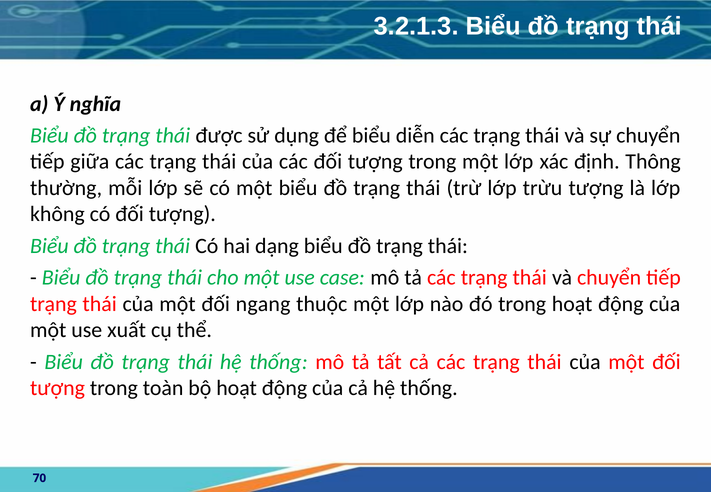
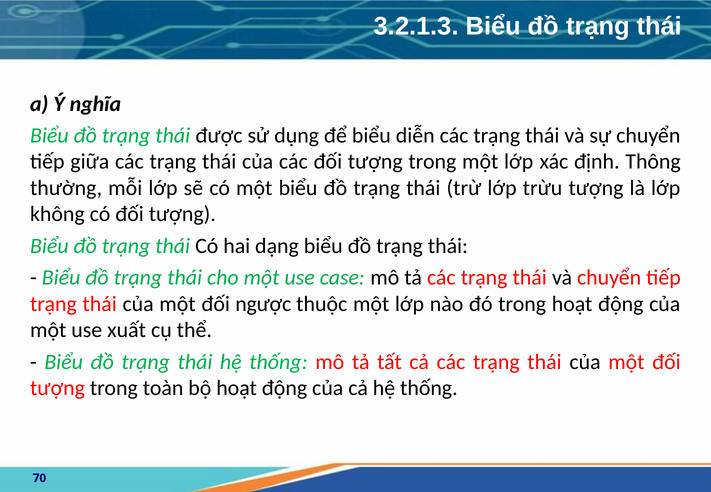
ngang: ngang -> ngược (263, 304)
